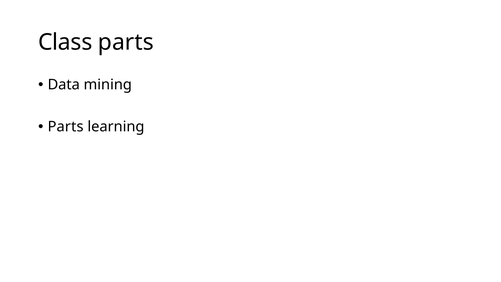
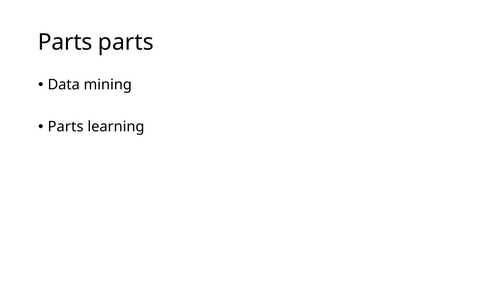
Class: Class -> Parts (65, 42)
